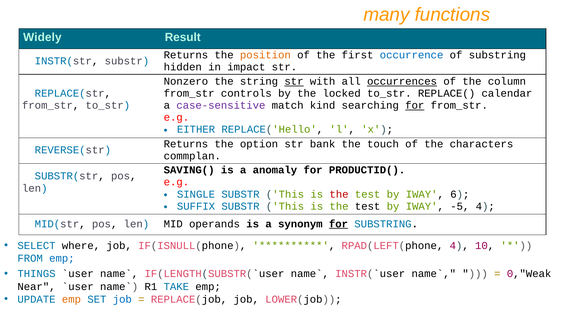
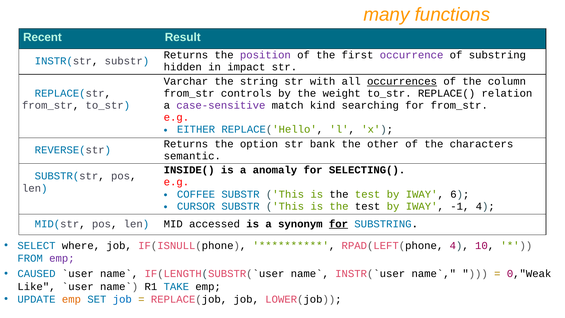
Widely: Widely -> Recent (42, 37)
position colour: orange -> purple (265, 55)
occurrence colour: blue -> purple (412, 55)
Nonzero: Nonzero -> Varchar (186, 81)
str underline: present -> none (294, 81)
locked: locked -> weight (342, 93)
calendar: calendar -> relation (507, 93)
for underline: present -> none (415, 105)
touch: touch -> other (383, 144)
commplan: commplan -> semantic (192, 156)
SAVING(: SAVING( -> INSIDE( (189, 170)
PRODUCTID(: PRODUCTID( -> SELECTING( (367, 170)
SINGLE: SINGLE -> COFFEE (196, 194)
the colour: red -> black (339, 194)
SUFFIX: SUFFIX -> CURSOR (196, 206)
-5: -5 -> -1 (460, 206)
operands: operands -> accessed (215, 224)
emp colour: blue -> purple (62, 258)
THINGS: THINGS -> CAUSED (36, 274)
Near: Near -> Like (36, 286)
